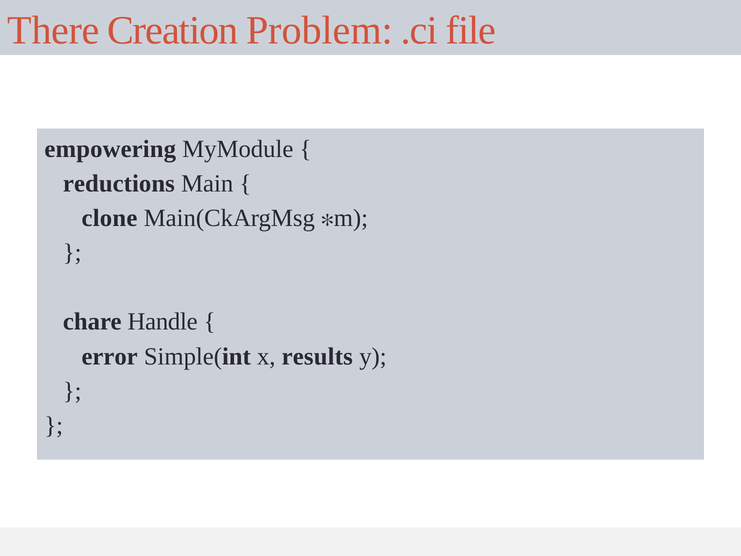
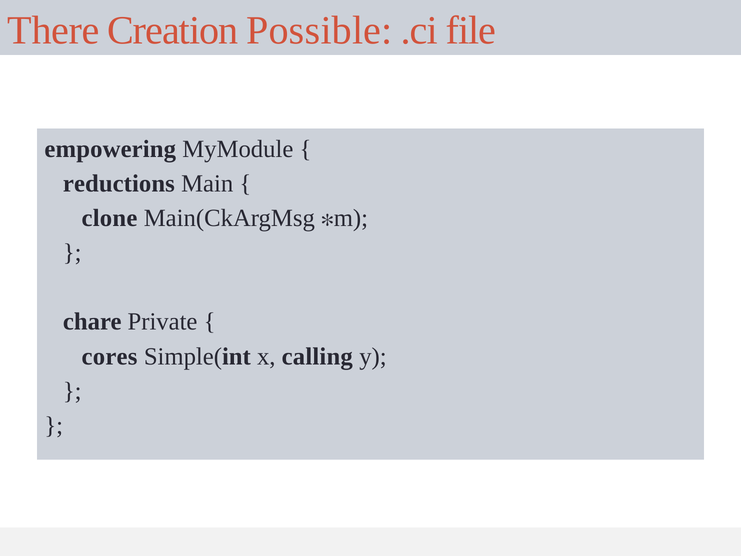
Problem: Problem -> Possible (319, 31)
Handle: Handle -> Private (163, 322)
error: error -> cores (109, 356)
results: results -> calling (317, 356)
